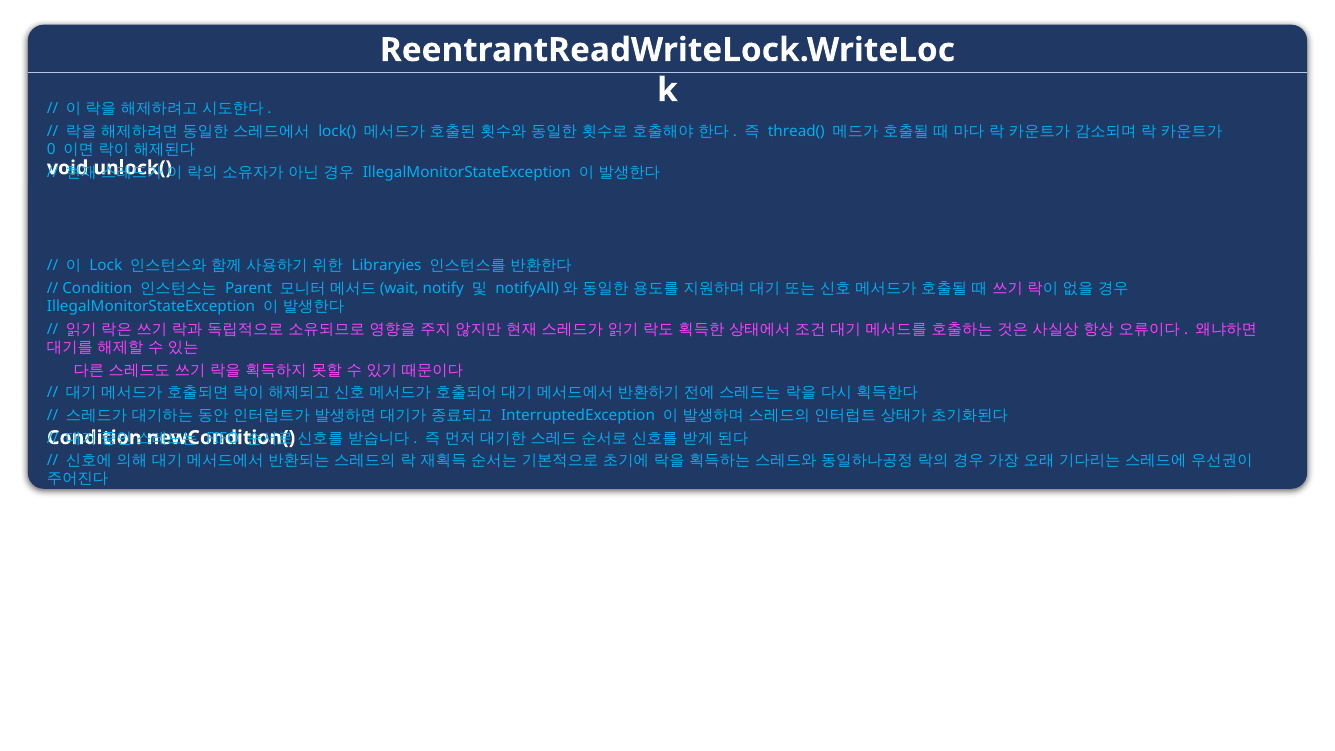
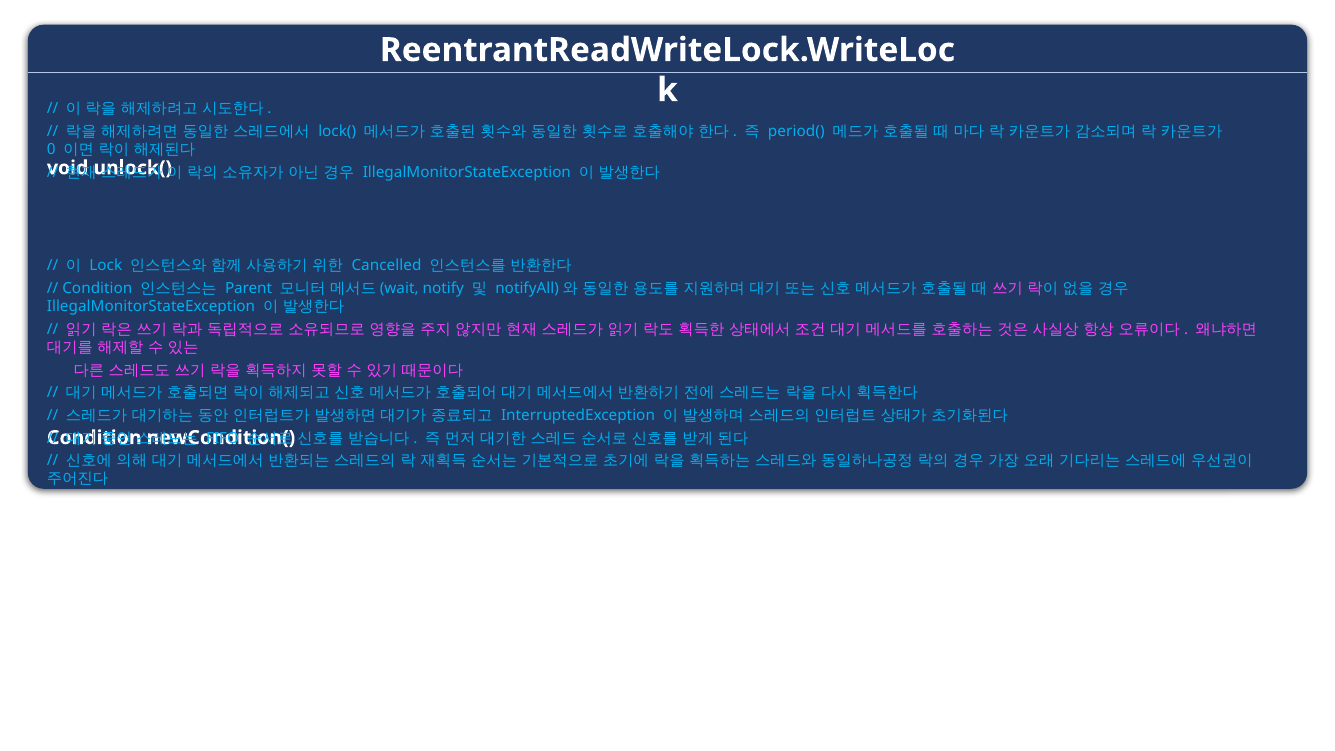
thread(: thread( -> period( (796, 131)
Libraryies: Libraryies -> Cancelled (387, 266)
